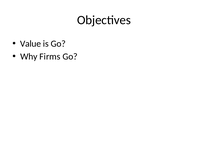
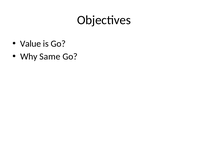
Firms: Firms -> Same (50, 57)
